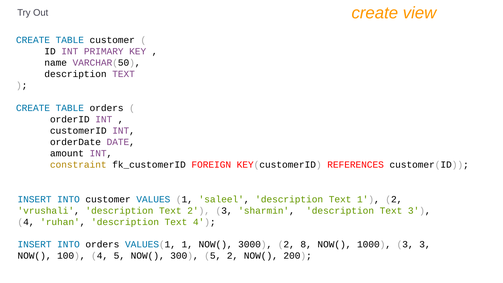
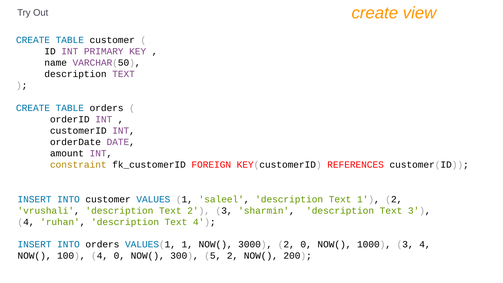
2 8: 8 -> 0 (306, 244)
1000 3 3: 3 -> 4 (425, 244)
4 5: 5 -> 0 (119, 256)
